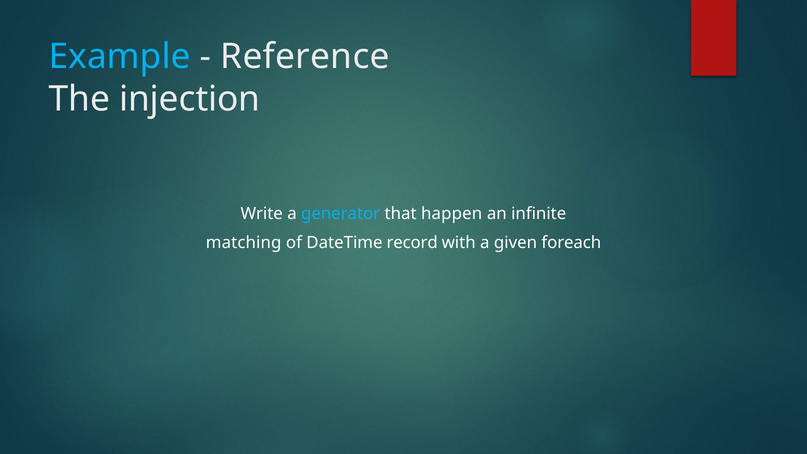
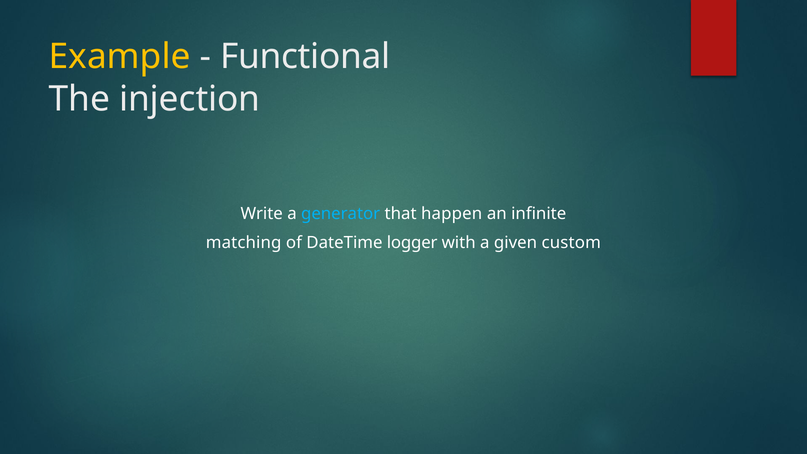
Example colour: light blue -> yellow (120, 57)
Reference: Reference -> Functional (305, 57)
record: record -> logger (412, 242)
foreach: foreach -> custom (571, 242)
